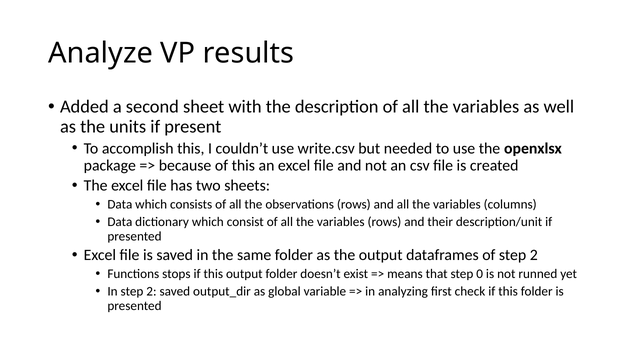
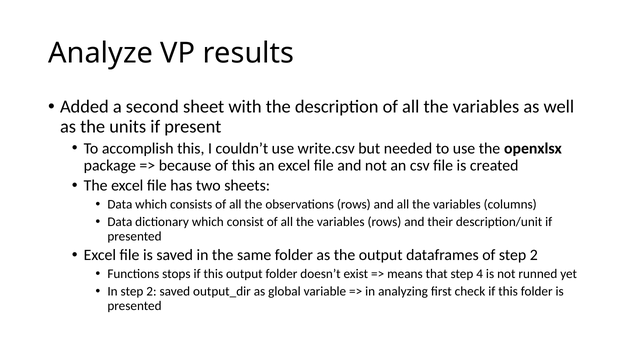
0: 0 -> 4 (480, 274)
